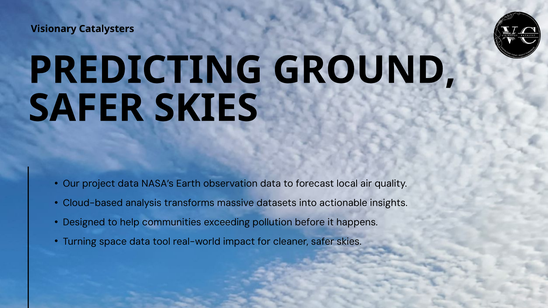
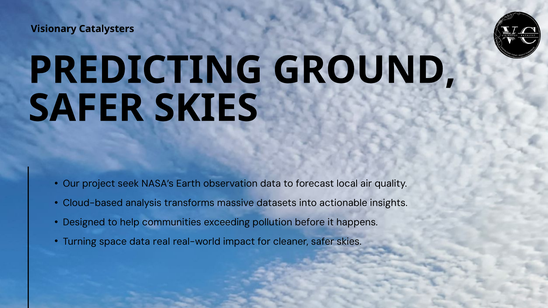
project data: data -> seek (128, 184)
tool: tool -> real (161, 242)
